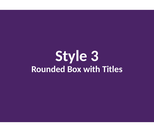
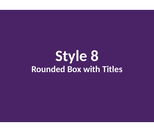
3: 3 -> 8 (95, 56)
